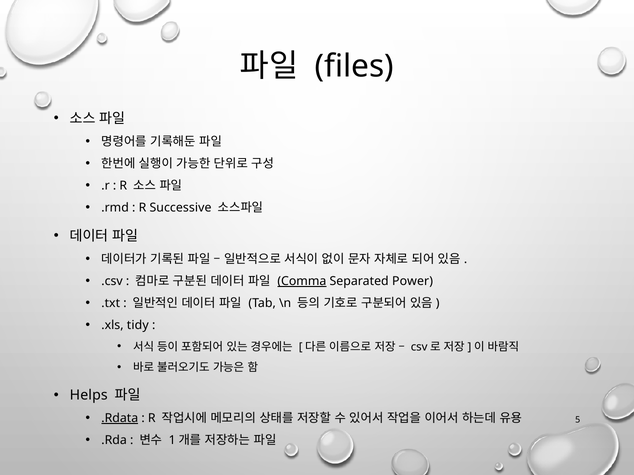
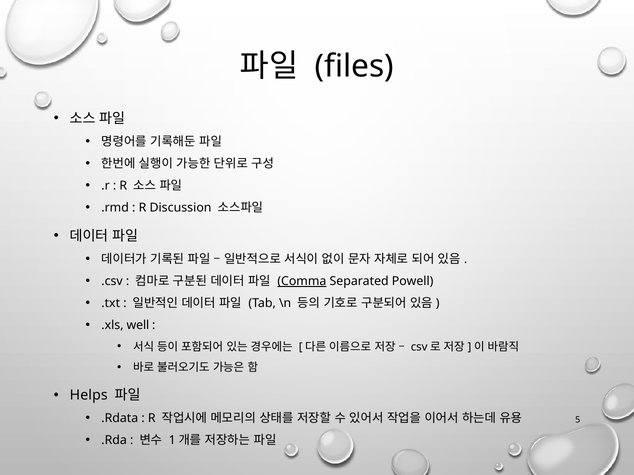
Successive: Successive -> Discussion (180, 208)
Power: Power -> Powell (413, 281)
tidy: tidy -> well (138, 326)
.Rdata underline: present -> none (120, 419)
